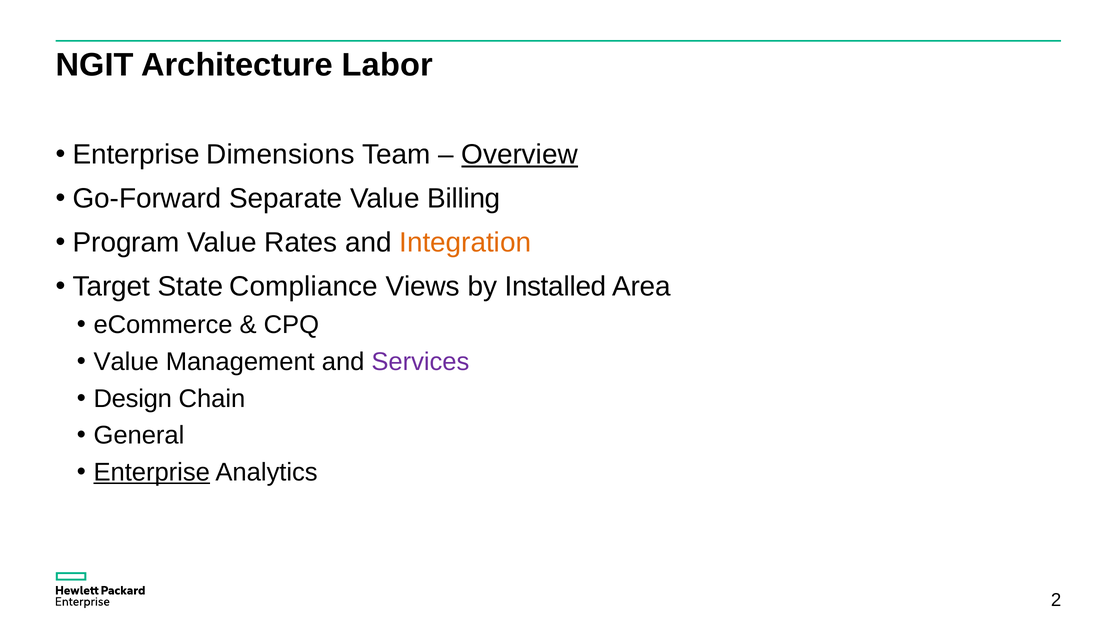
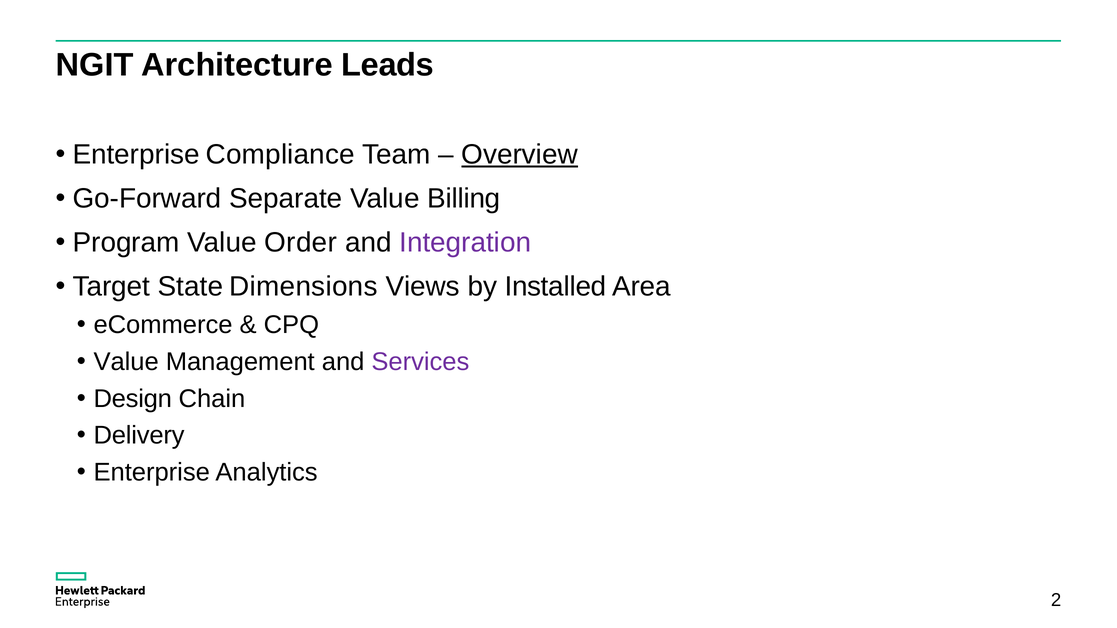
Labor: Labor -> Leads (388, 65)
Dimensions: Dimensions -> Compliance (280, 155)
Rates: Rates -> Order (301, 243)
Integration colour: orange -> purple (465, 243)
Compliance: Compliance -> Dimensions (304, 287)
General: General -> Delivery (139, 436)
Enterprise underline: present -> none (152, 473)
